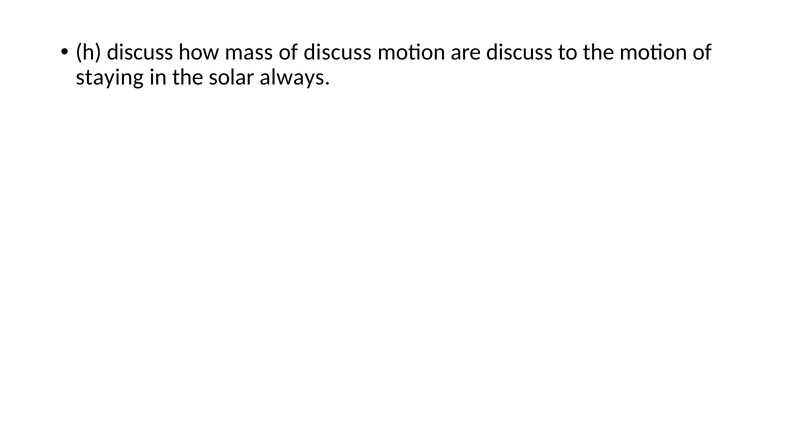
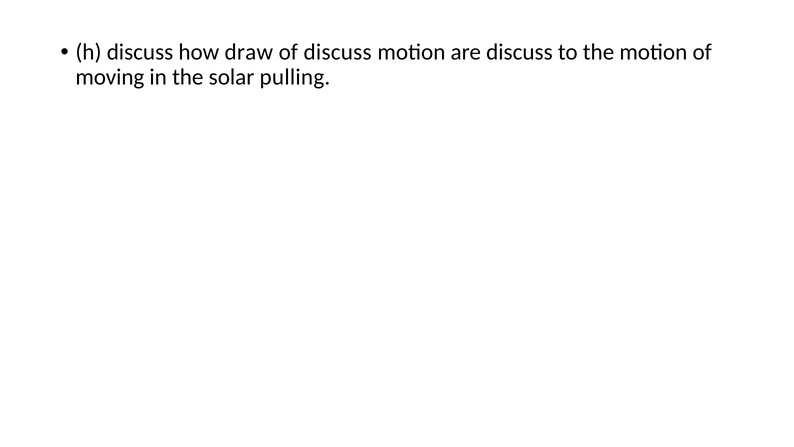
mass: mass -> draw (249, 52)
staying: staying -> moving (110, 77)
always: always -> pulling (295, 77)
